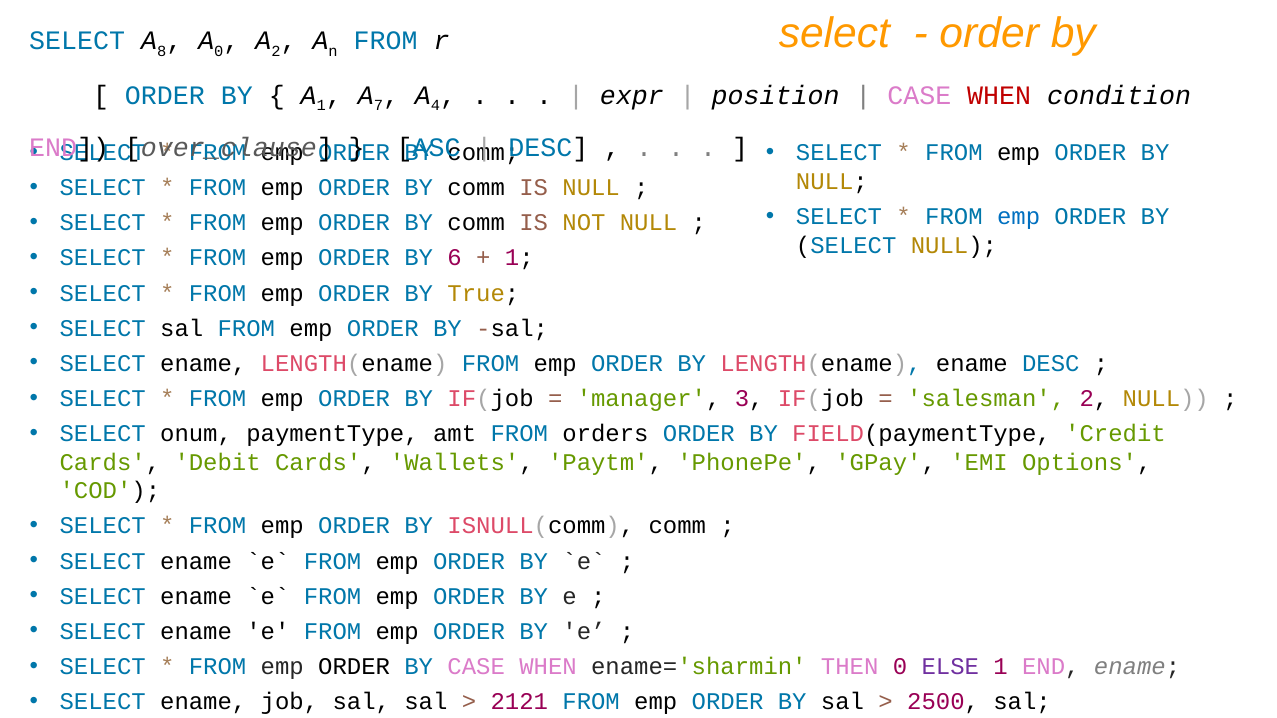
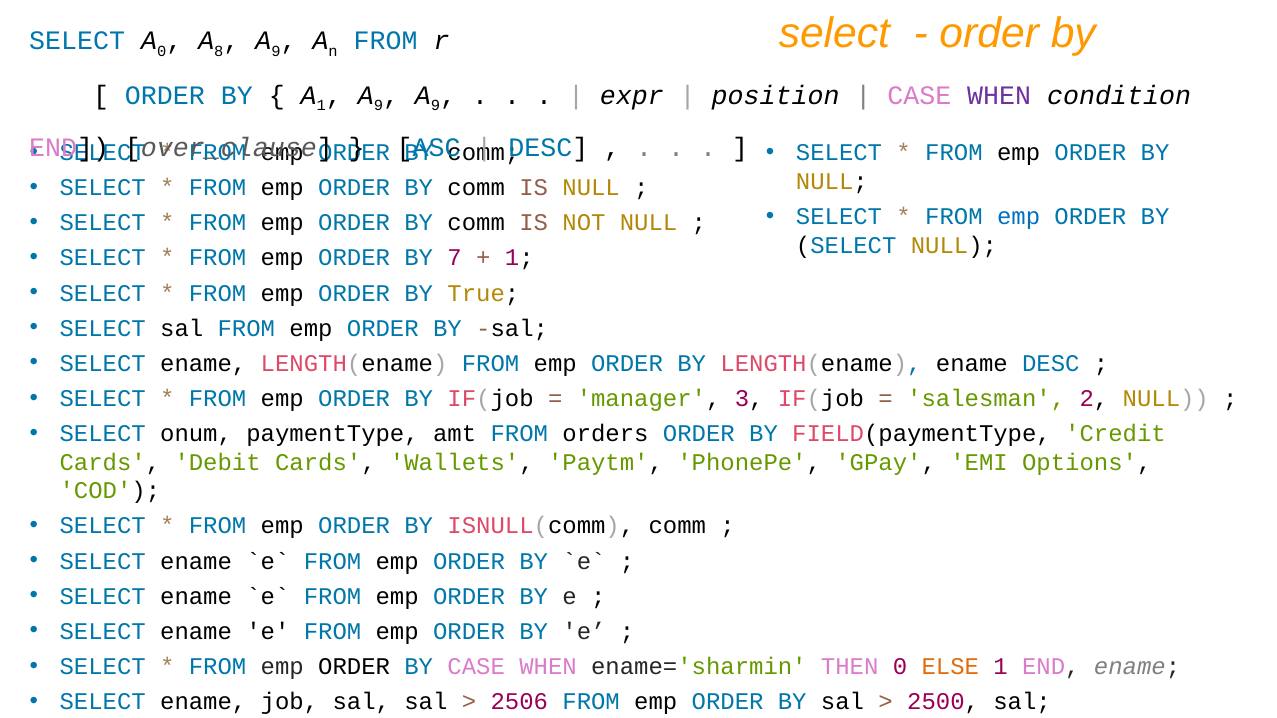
8: 8 -> 0 (162, 51)
0: 0 -> 8 (219, 51)
2: 2 -> 9 (276, 51)
7: 7 -> 9 (378, 106)
4: 4 -> 9 (436, 106)
WHEN colour: red -> purple (999, 95)
6: 6 -> 7 (455, 258)
ELSE colour: purple -> orange (950, 667)
2121: 2121 -> 2506 (519, 702)
